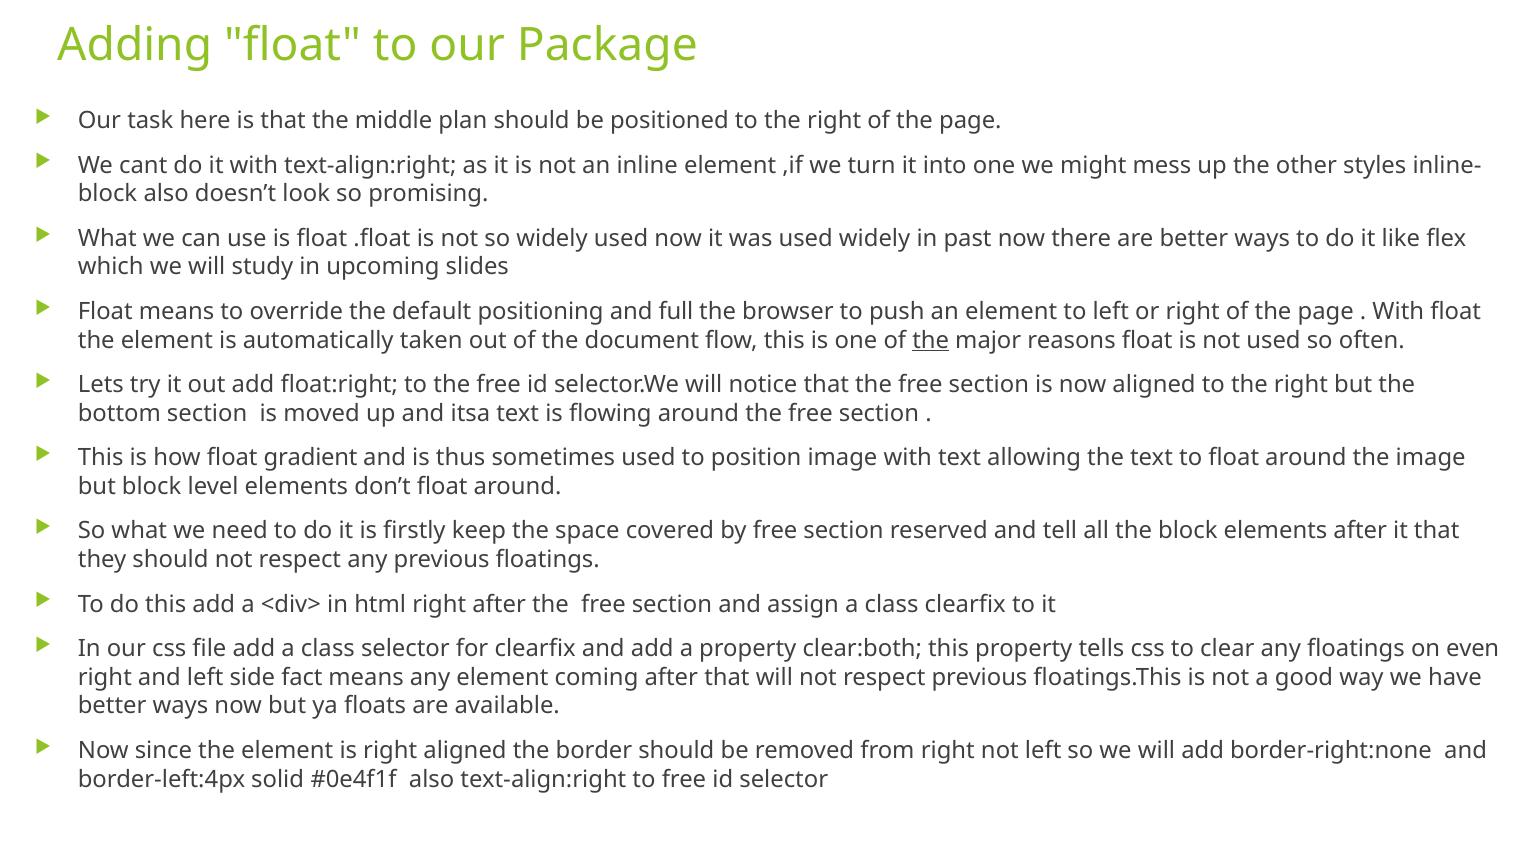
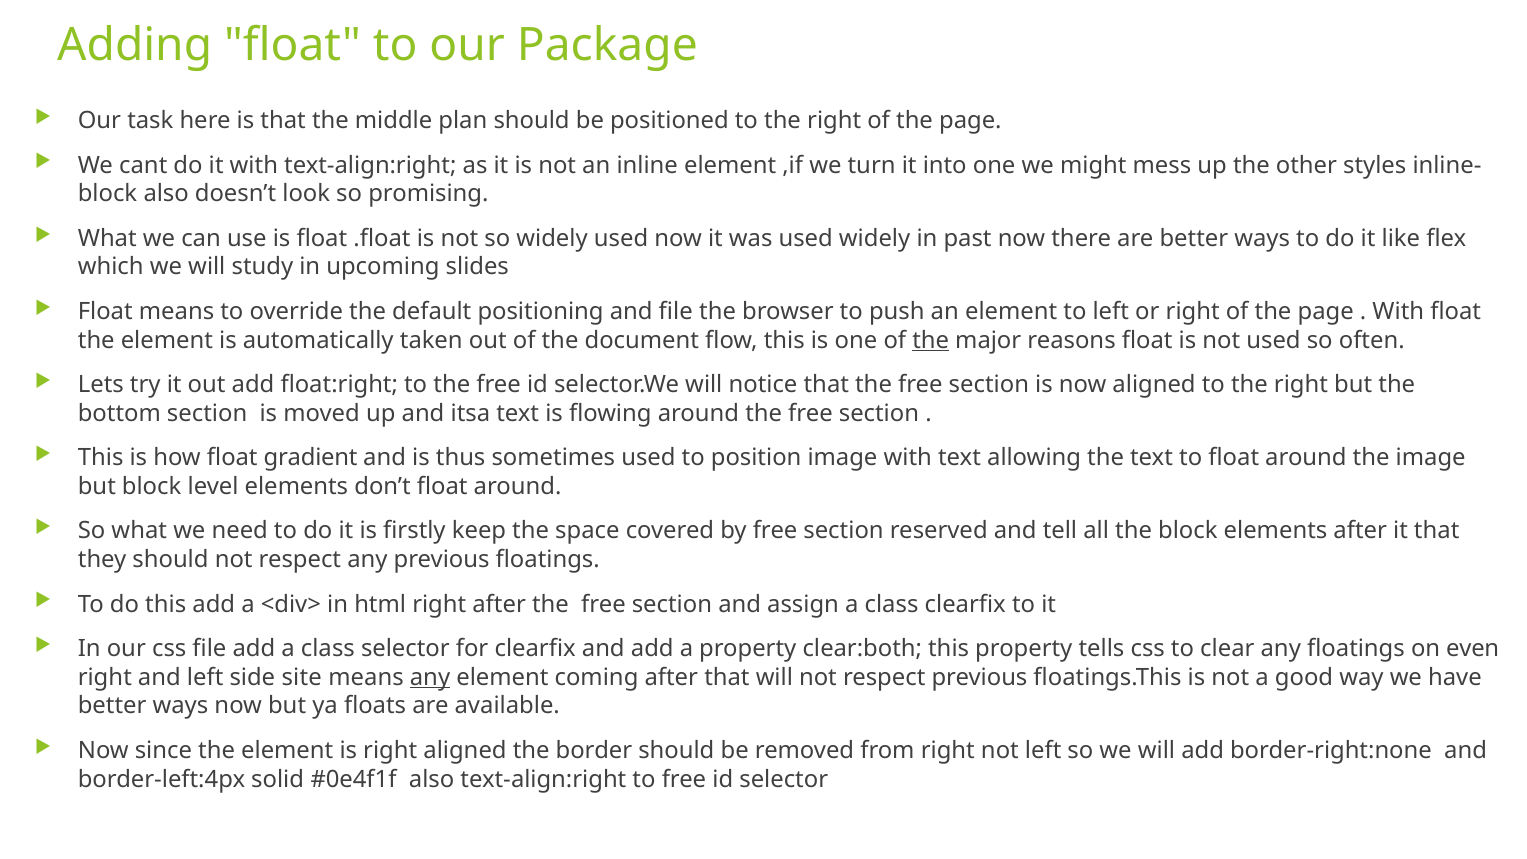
and full: full -> file (676, 311)
fact: fact -> site (302, 677)
any underline: none -> present (430, 677)
